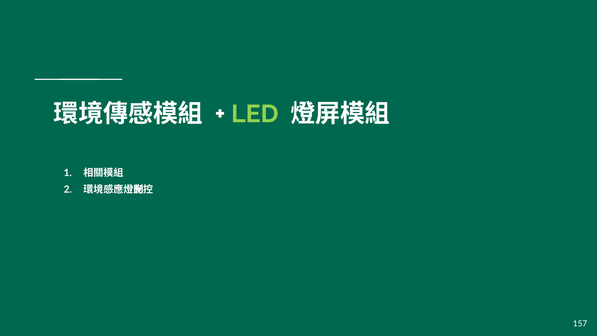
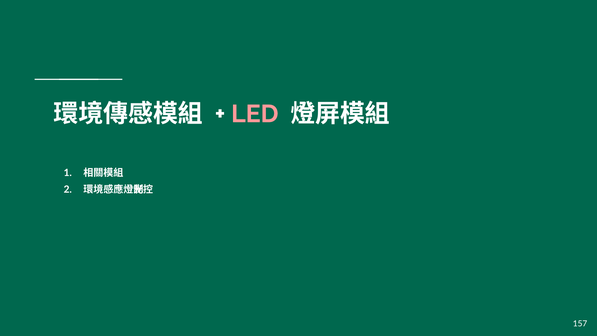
LED colour: light green -> pink (255, 114)
